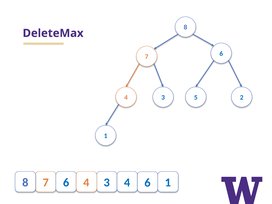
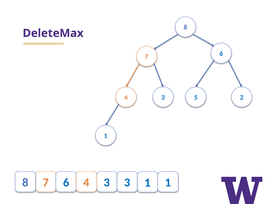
3 4: 4 -> 3 (127, 183)
8 6: 6 -> 1 (148, 183)
